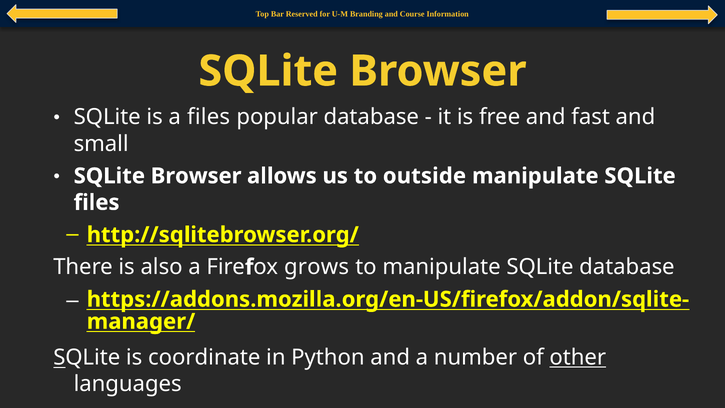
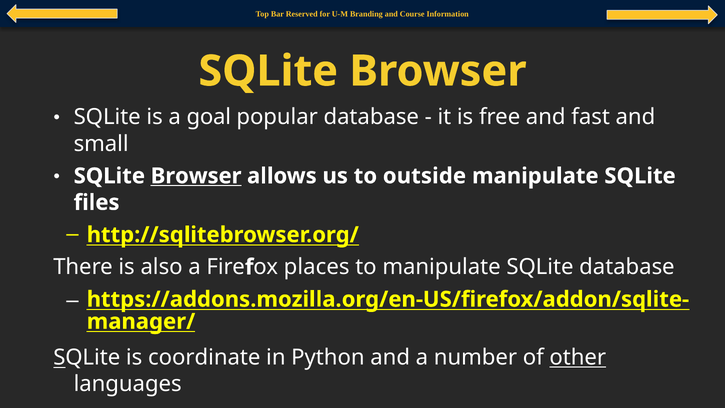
a files: files -> goal (209, 117)
Browser underline: none -> present (196, 176)
grows: grows -> places (317, 267)
